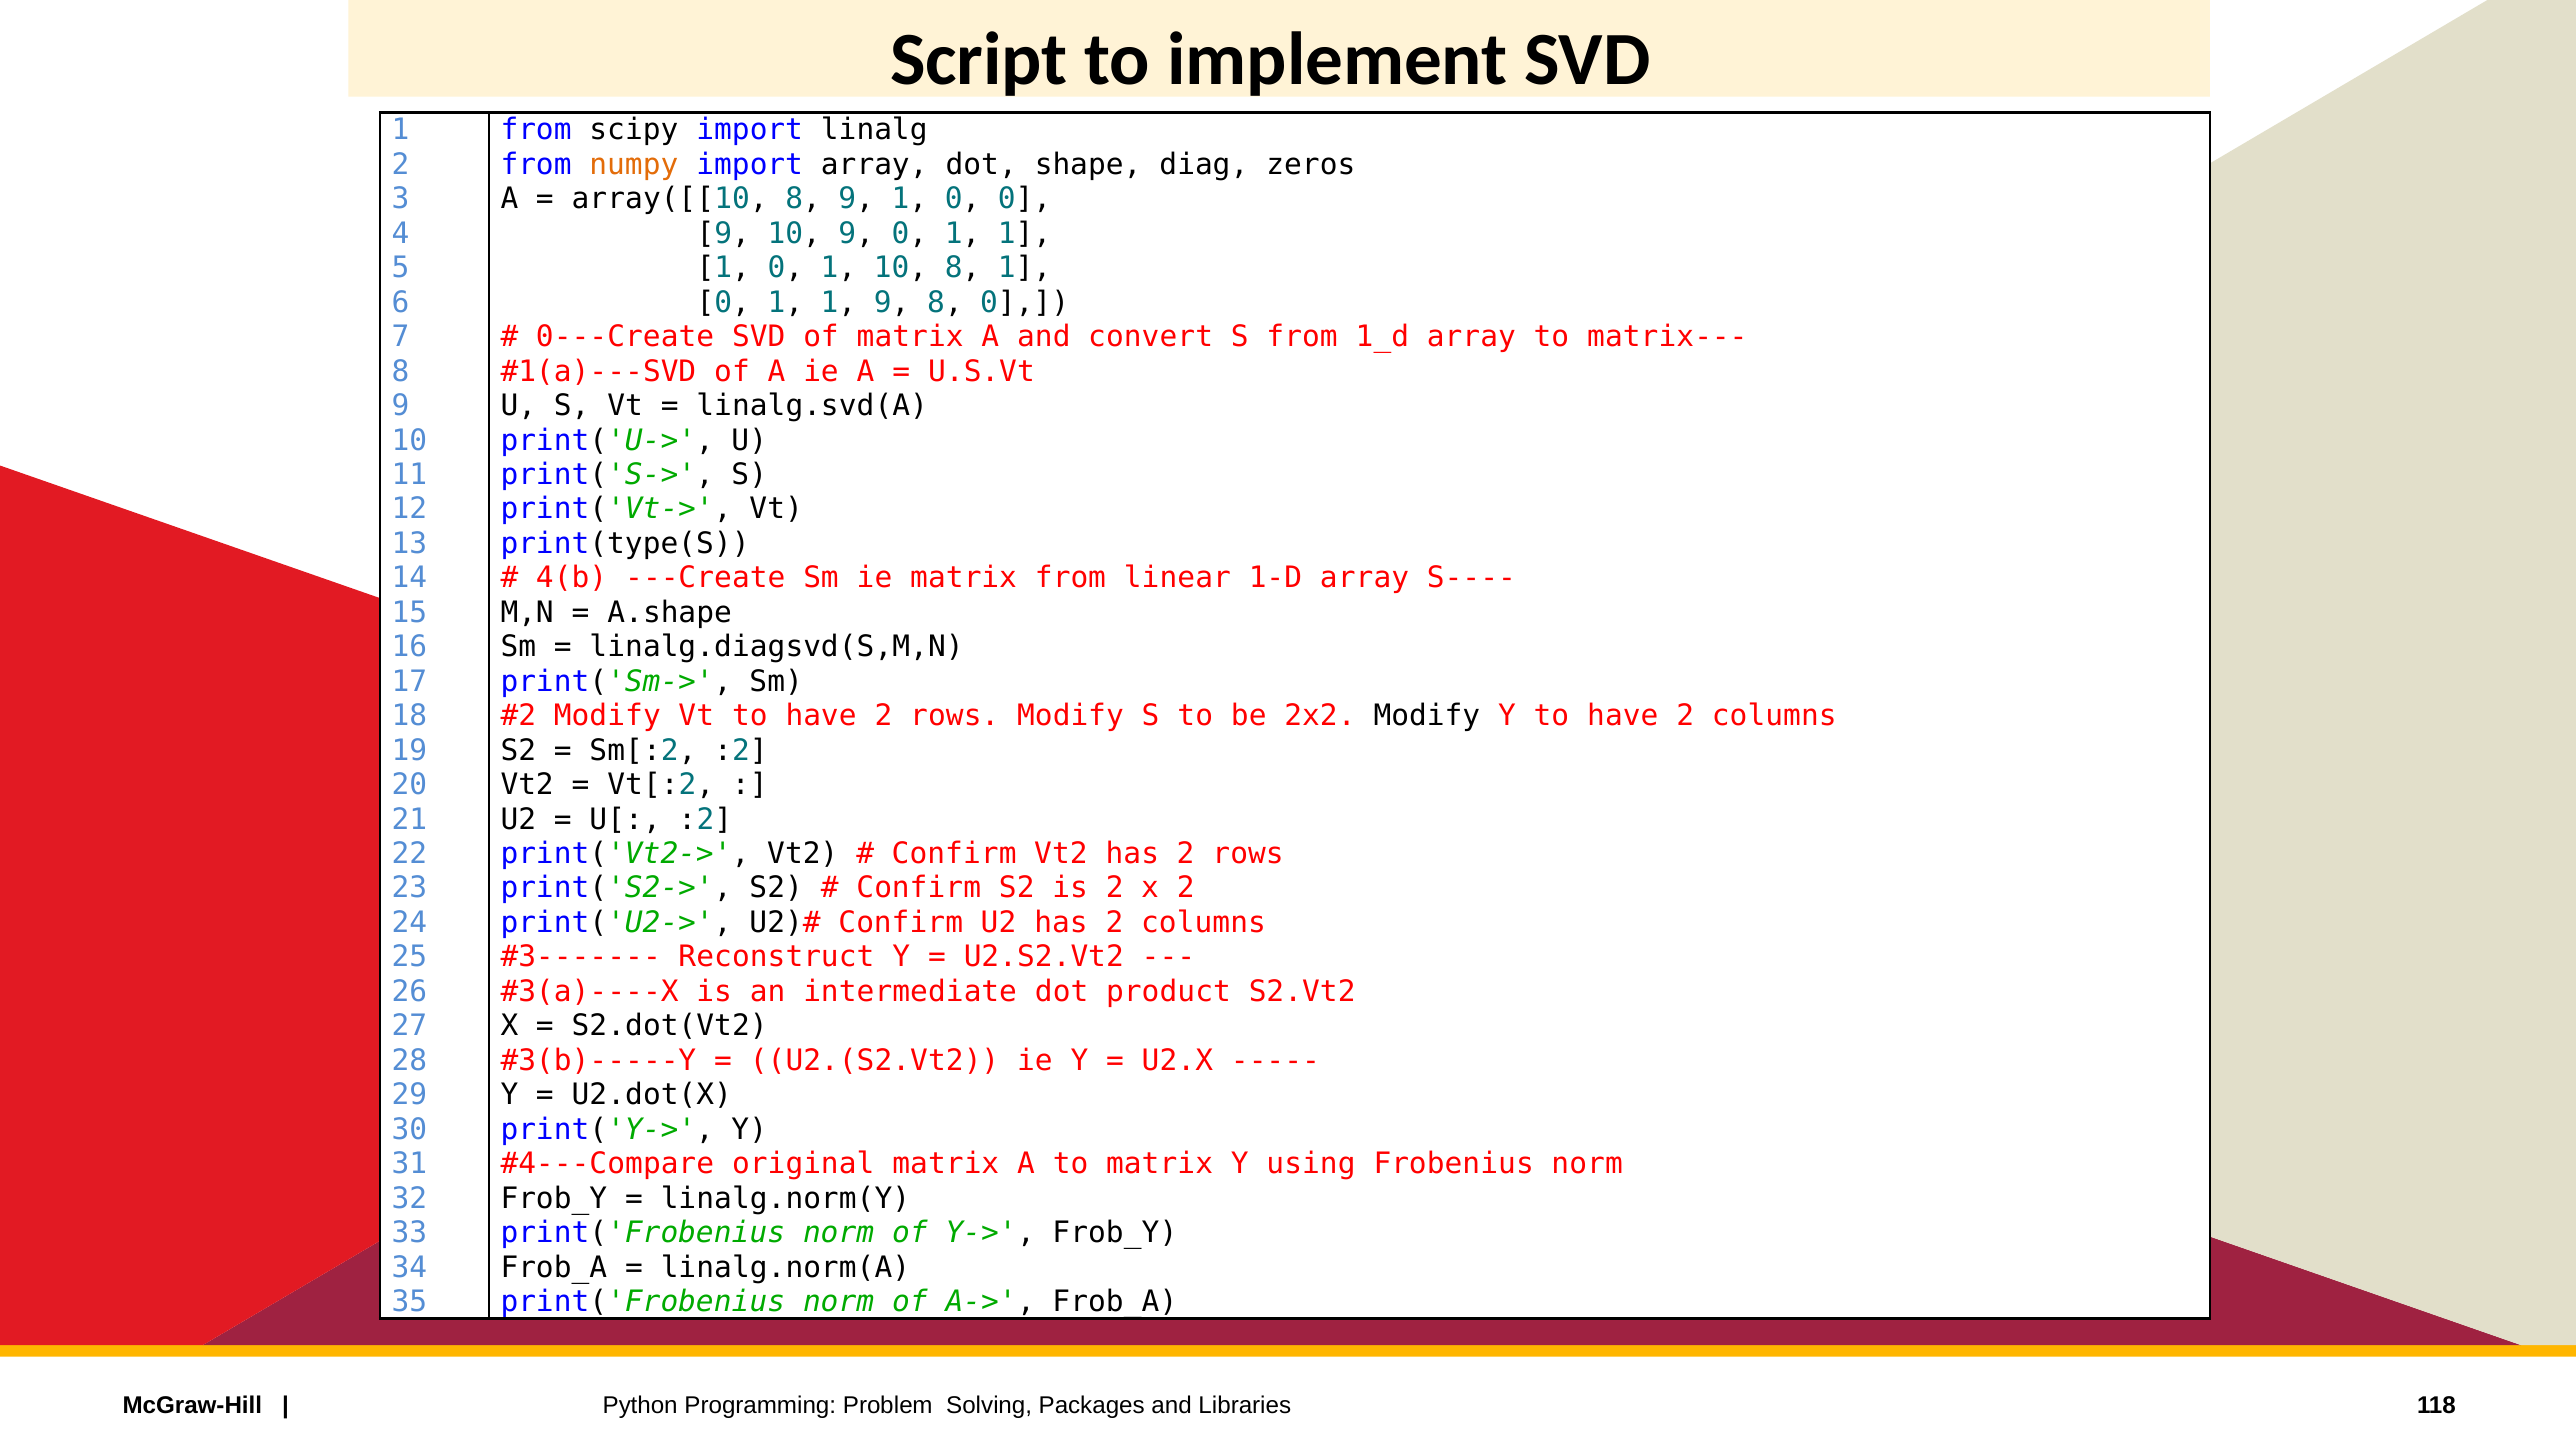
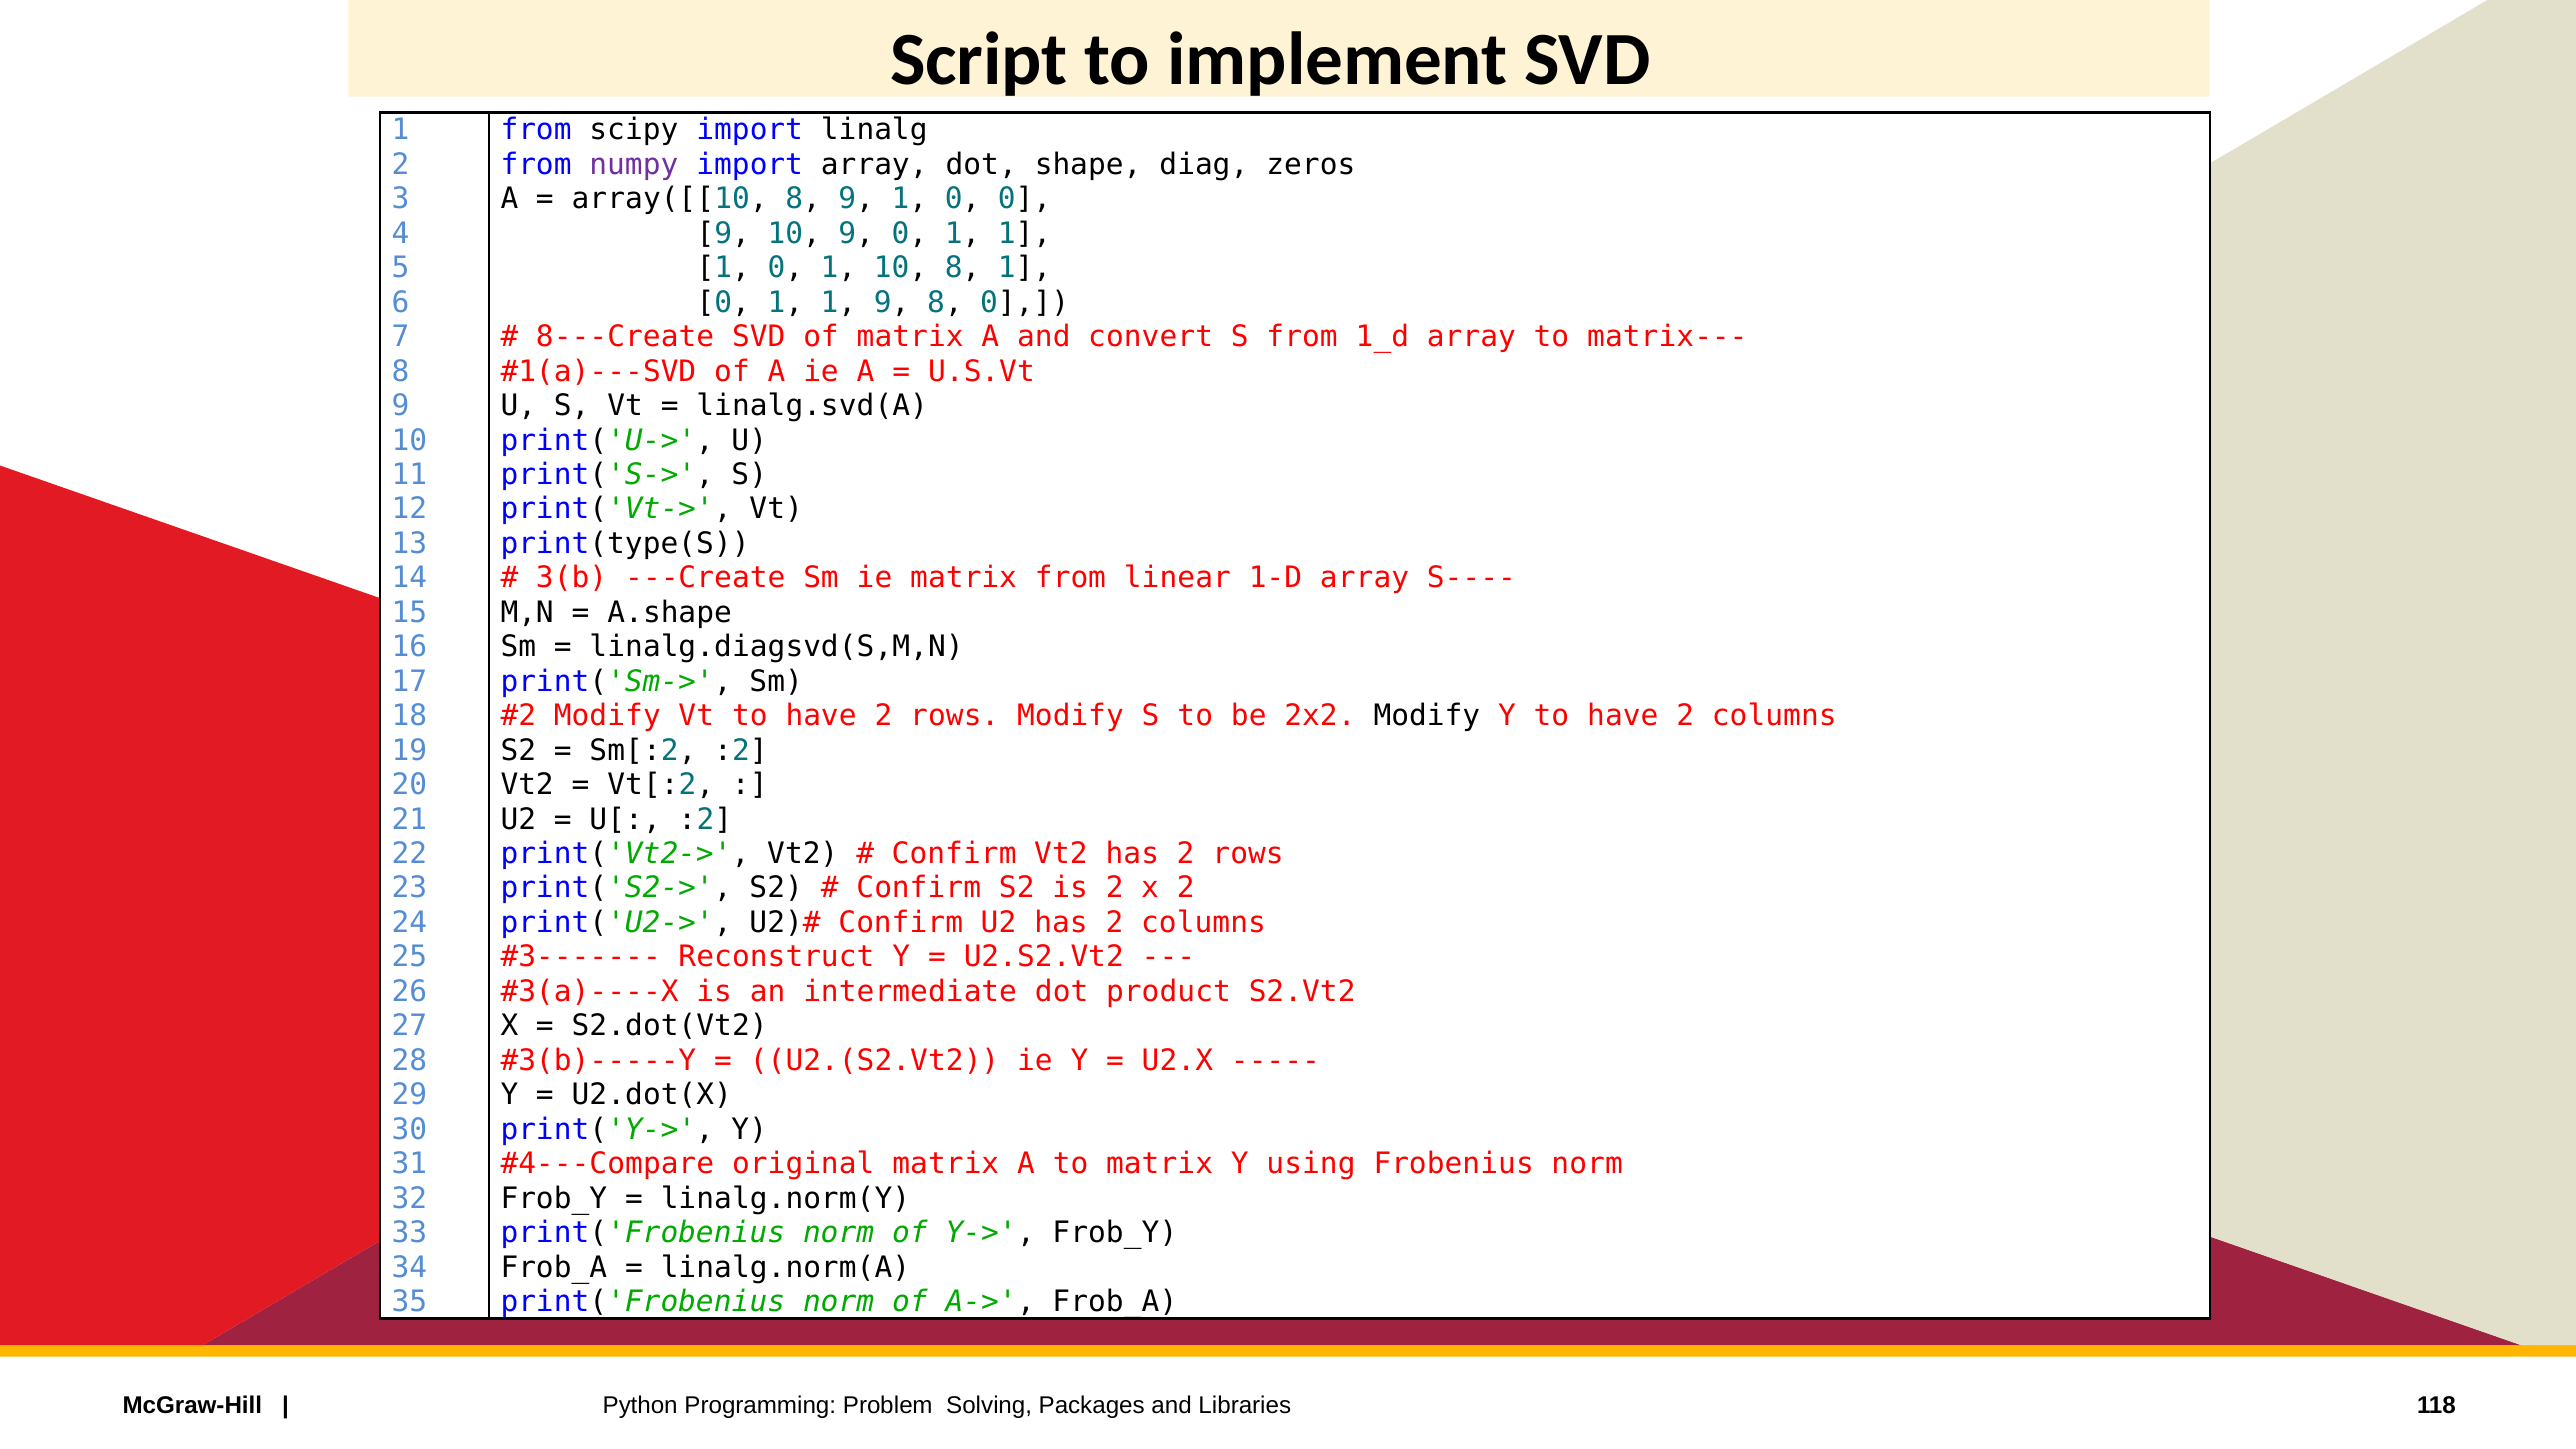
numpy colour: orange -> purple (634, 165)
0---Create: 0---Create -> 8---Create (625, 337)
4(b: 4(b -> 3(b (572, 578)
